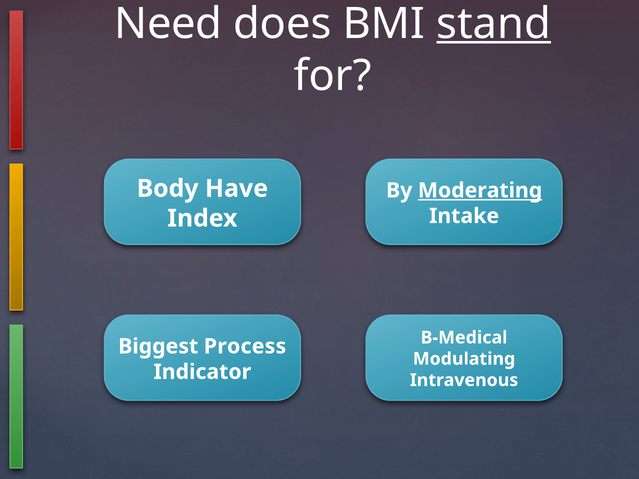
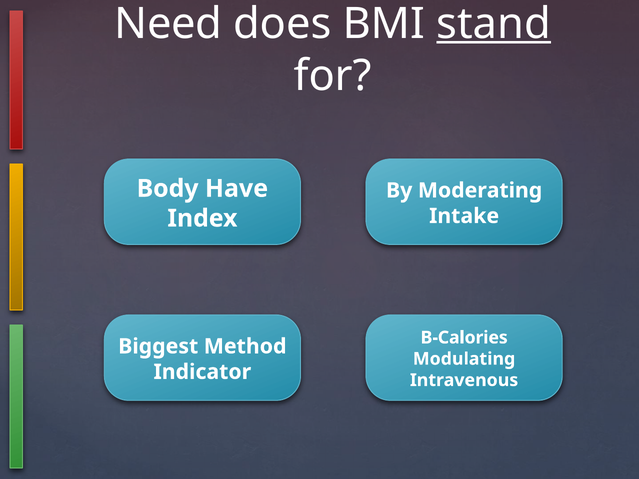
Moderating underline: present -> none (480, 191)
B-Medical: B-Medical -> B-Calories (464, 338)
Process: Process -> Method (245, 347)
